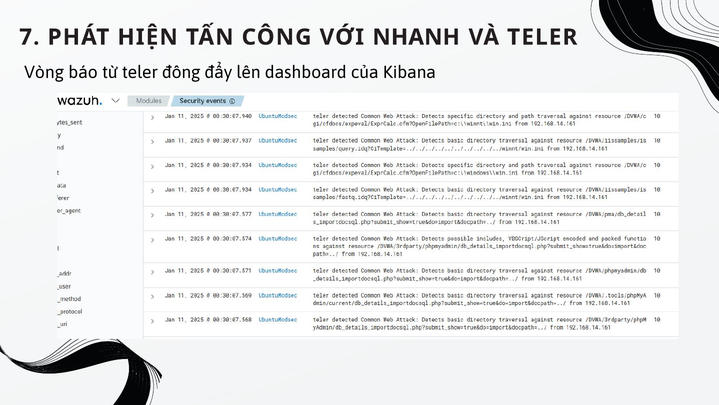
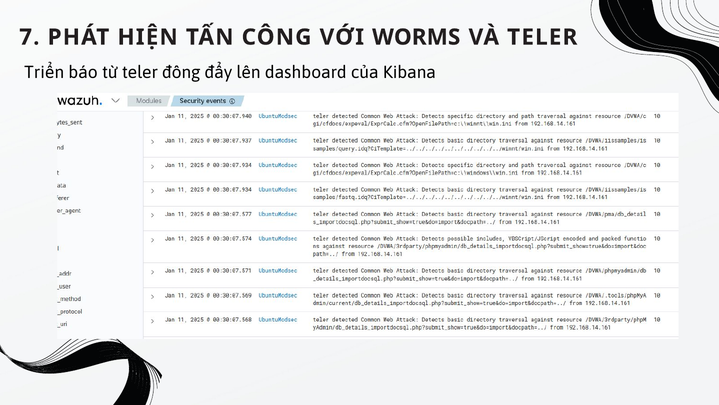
NHANH: NHANH -> WORMS (416, 37)
Vòng: Vòng -> Triển (44, 72)
